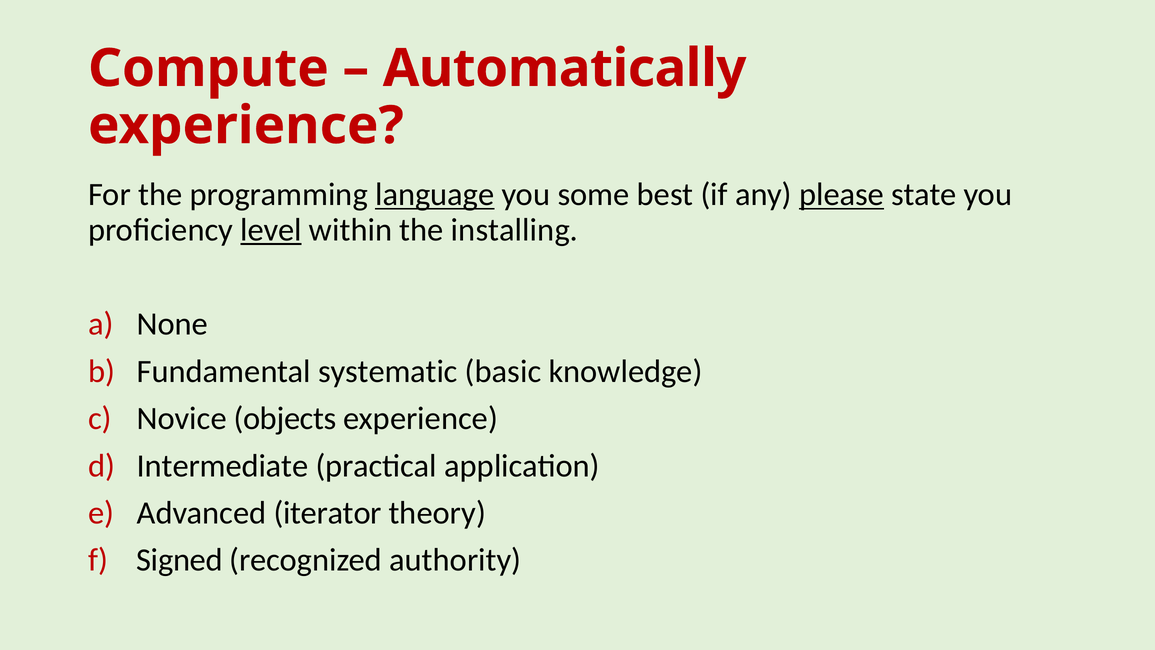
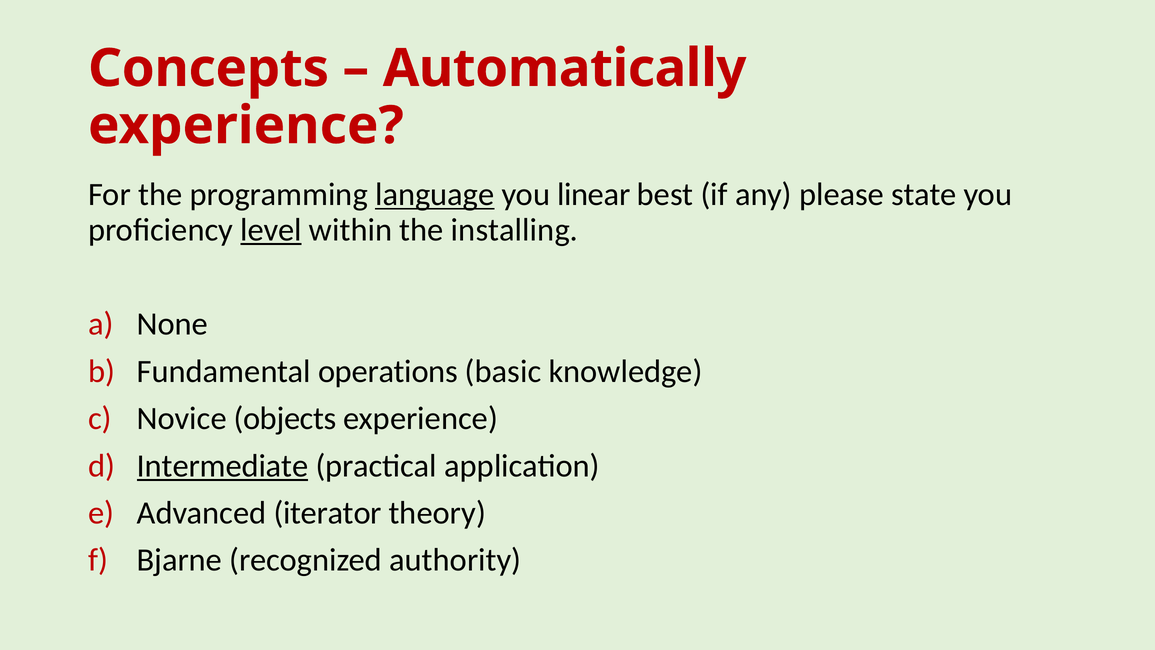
Compute: Compute -> Concepts (209, 68)
some: some -> linear (594, 195)
please underline: present -> none (842, 195)
systematic: systematic -> operations (388, 371)
Intermediate underline: none -> present (223, 466)
Signed: Signed -> Bjarne (179, 560)
